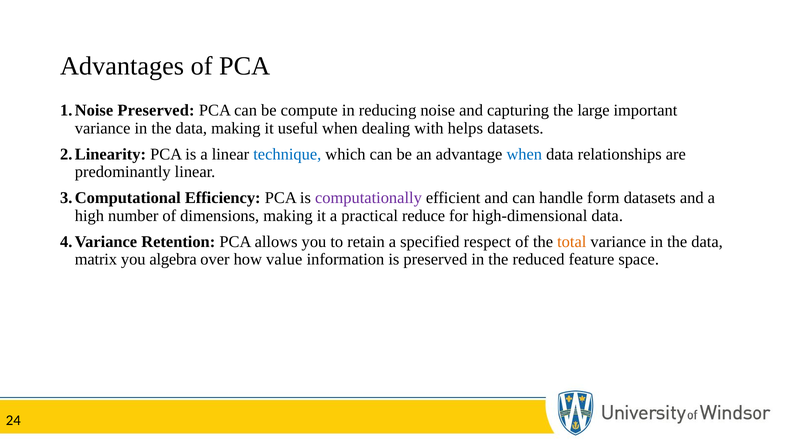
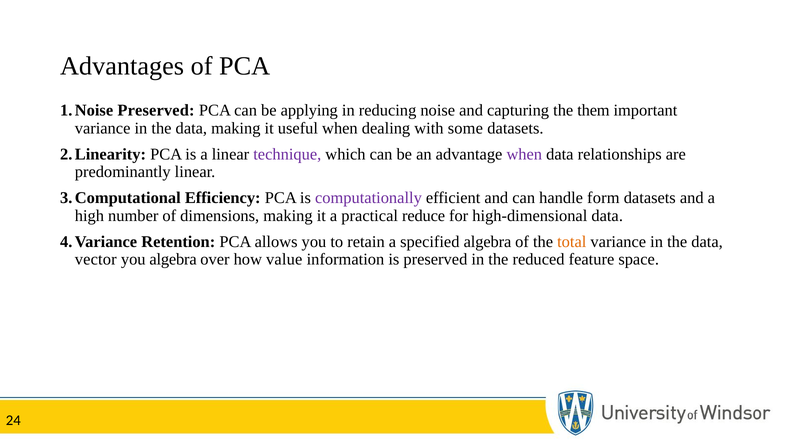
compute: compute -> applying (309, 111)
large: large -> them (593, 111)
helps: helps -> some (465, 128)
technique colour: blue -> purple (287, 154)
when colour: blue -> purple (524, 154)
specified respect: respect -> algebra (487, 242)
matrix: matrix -> vector (96, 260)
